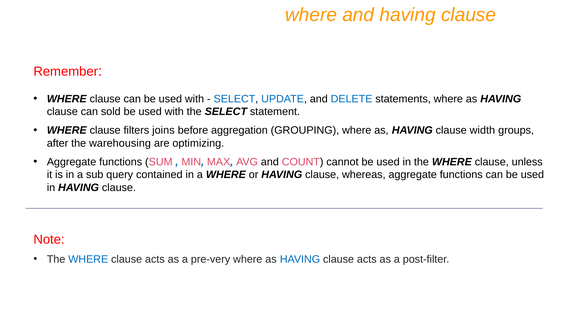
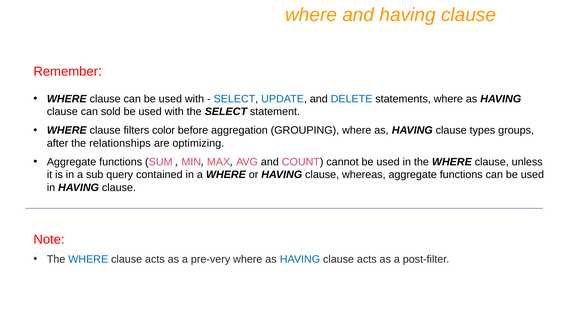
joins: joins -> color (164, 130)
width: width -> types (482, 130)
warehousing: warehousing -> relationships (120, 143)
